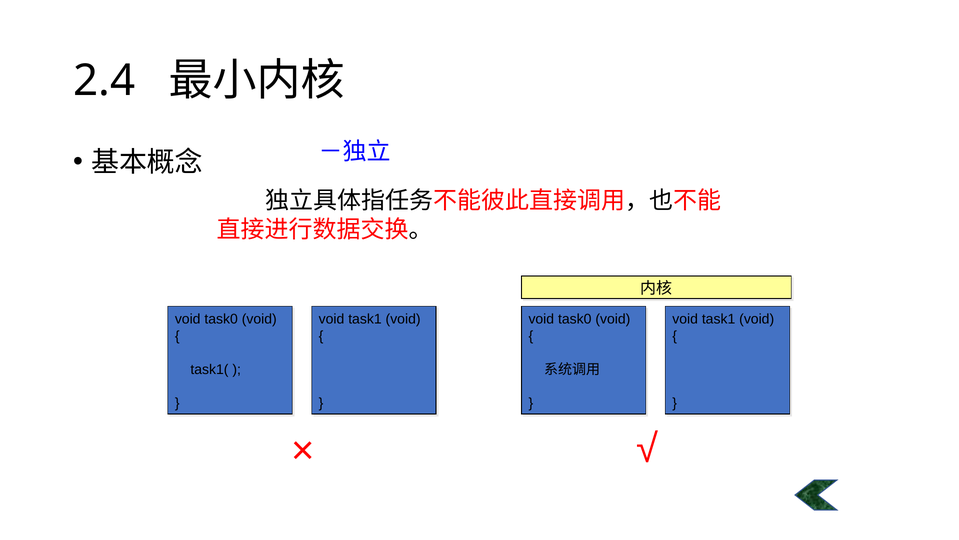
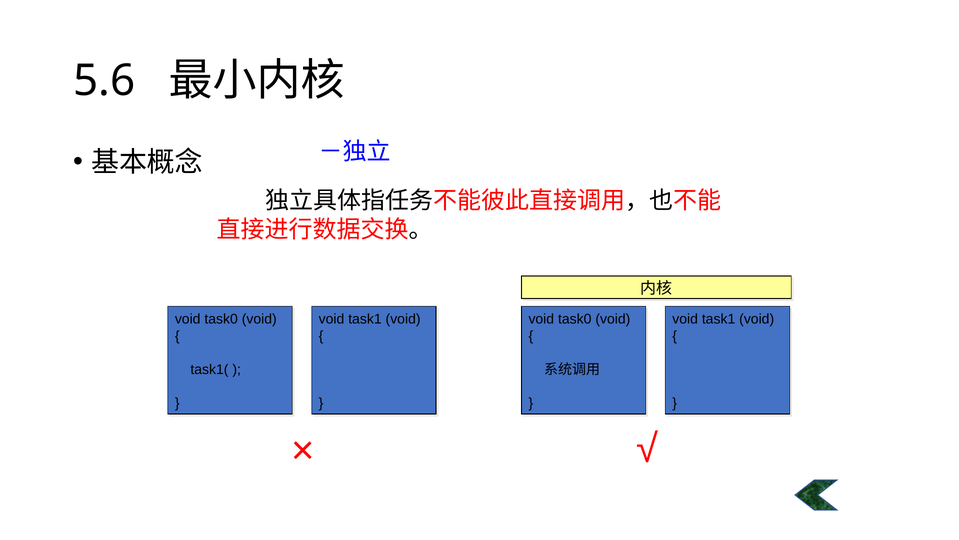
2.4: 2.4 -> 5.6 (104, 81)
